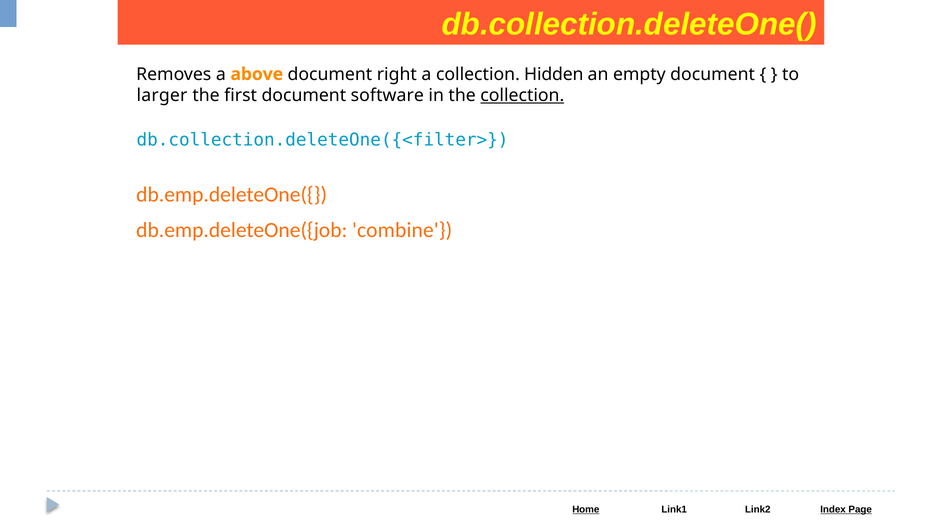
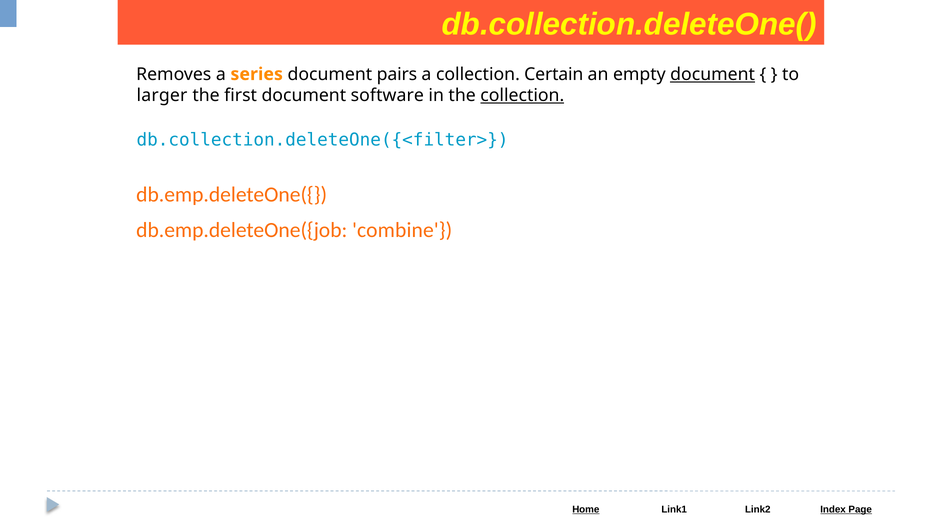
above: above -> series (257, 74)
right: right -> pairs (397, 74)
Hidden: Hidden -> Certain (554, 74)
document underline: none -> present (713, 74)
